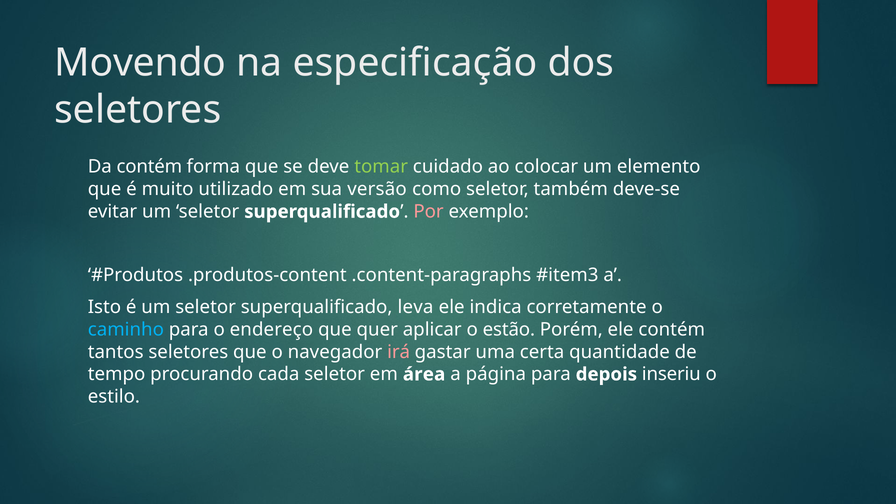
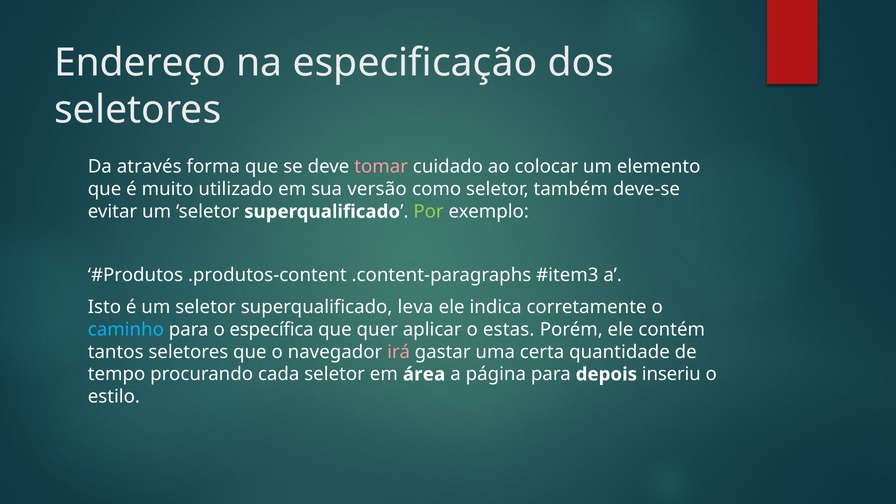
Movendo: Movendo -> Endereço (140, 63)
Da contém: contém -> através (149, 167)
tomar colour: light green -> pink (381, 167)
Por colour: pink -> light green (429, 212)
endereço: endereço -> específica (272, 329)
estão: estão -> estas (509, 329)
